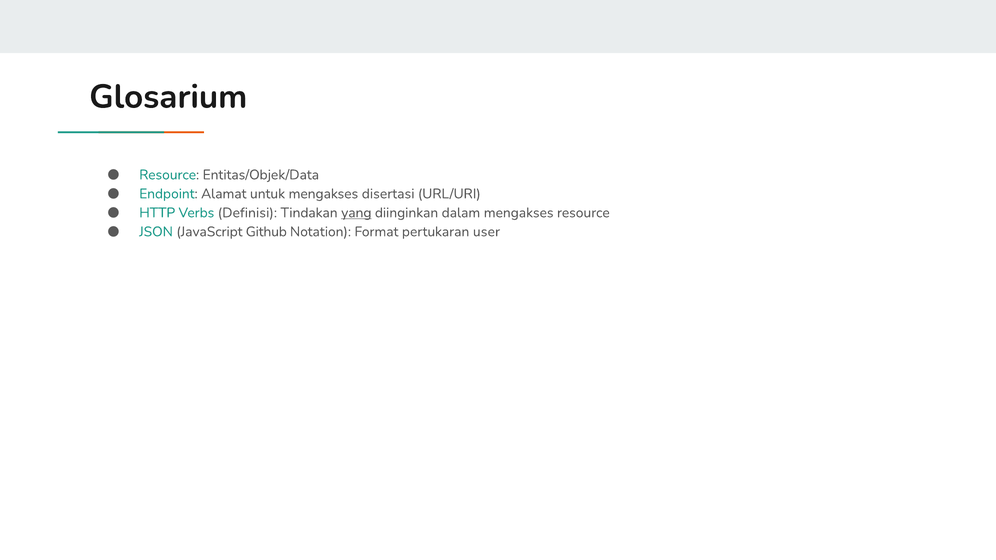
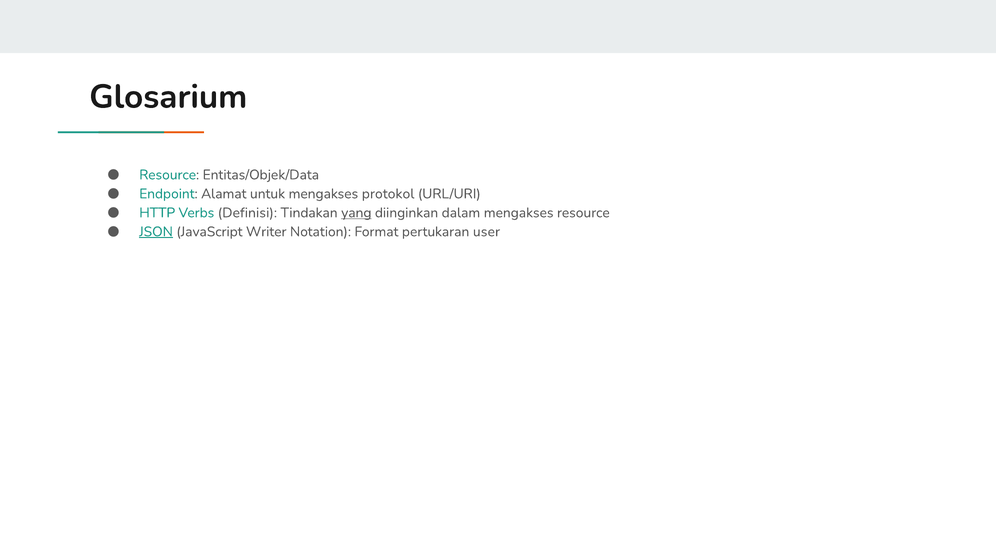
disertasi: disertasi -> protokol (388, 194)
JSON underline: none -> present (156, 232)
Github: Github -> Writer (266, 232)
